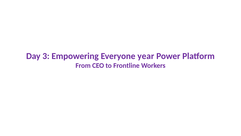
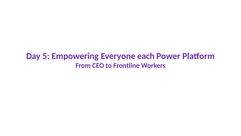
3: 3 -> 5 (46, 56)
year: year -> each (146, 56)
